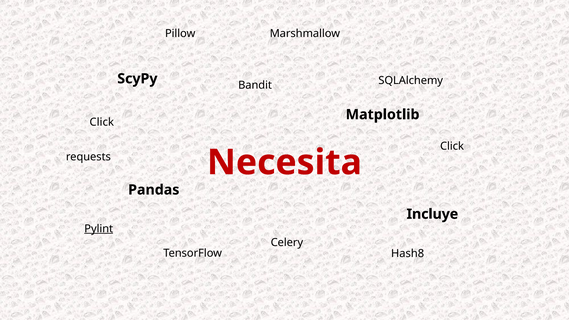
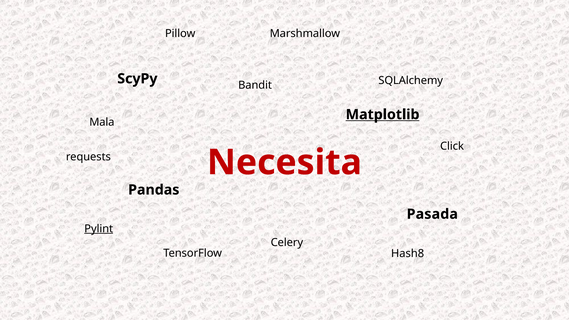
Matplotlib underline: none -> present (383, 115)
Click: Click -> Mala (102, 122)
Incluye: Incluye -> Pasada (432, 214)
